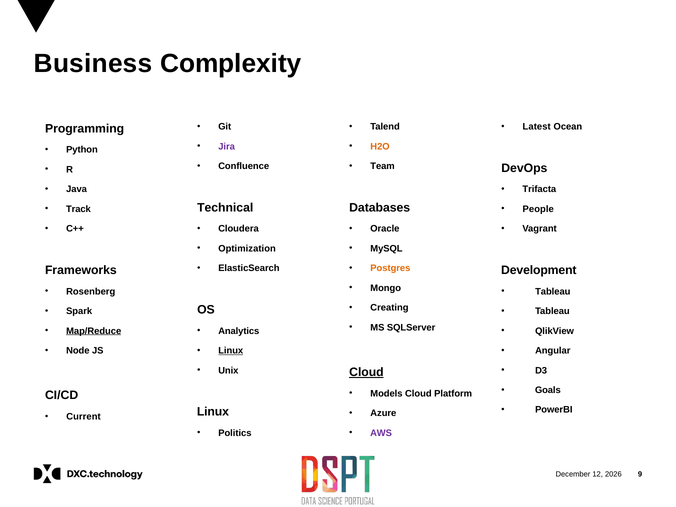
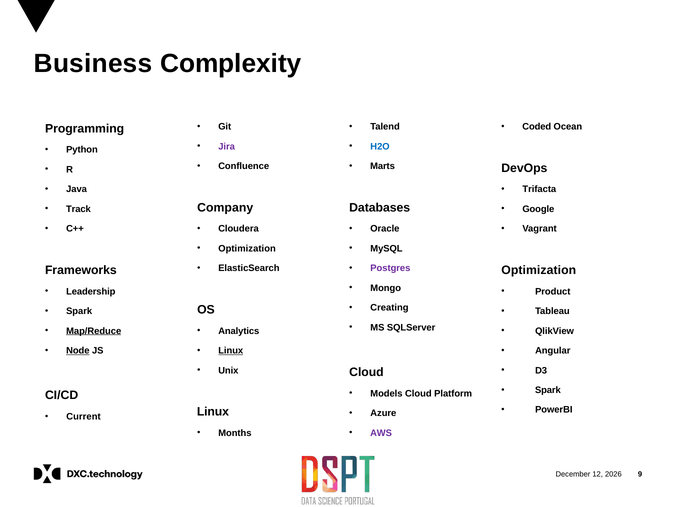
Latest: Latest -> Coded (537, 127)
H2O colour: orange -> blue (380, 146)
Team: Team -> Marts (383, 166)
Technical: Technical -> Company (225, 208)
People: People -> Google (538, 209)
Postgres colour: orange -> purple (390, 268)
Development: Development -> Optimization (539, 270)
Rosenberg: Rosenberg -> Leadership (91, 291)
Tableau: Tableau -> Product (553, 291)
Node underline: none -> present (78, 351)
Cloud underline: present -> none (366, 372)
Goals: Goals -> Spark (548, 390)
Politics: Politics -> Months (235, 433)
